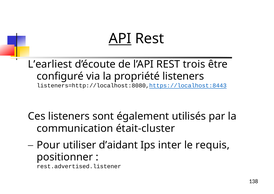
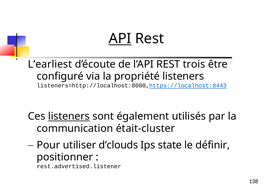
listeners underline: none -> present (69, 116)
d’aidant: d’aidant -> d’clouds (118, 145)
inter: inter -> state (170, 145)
requis: requis -> définir (213, 145)
